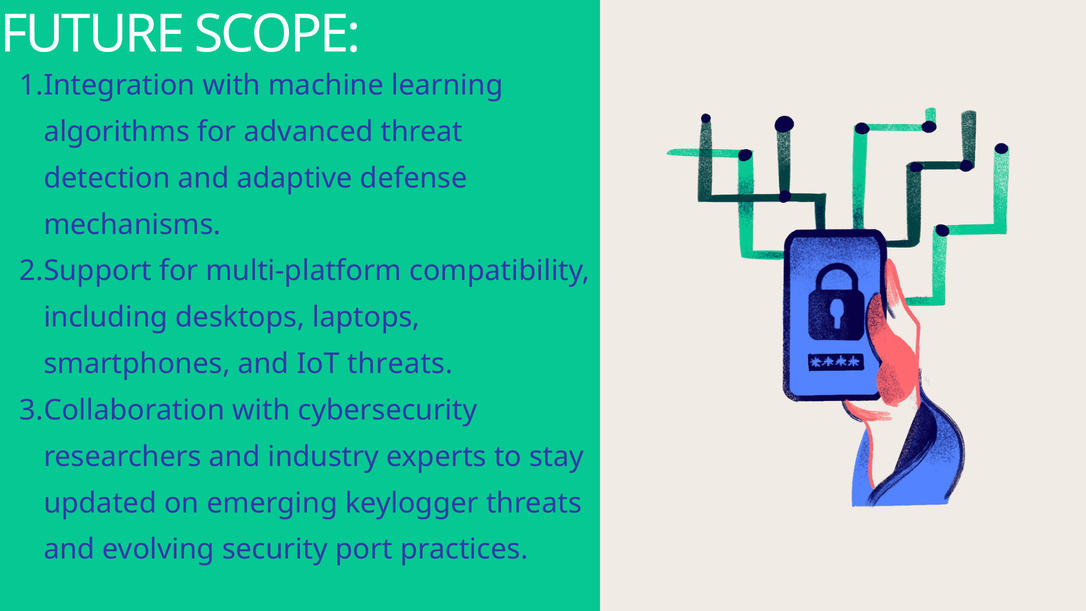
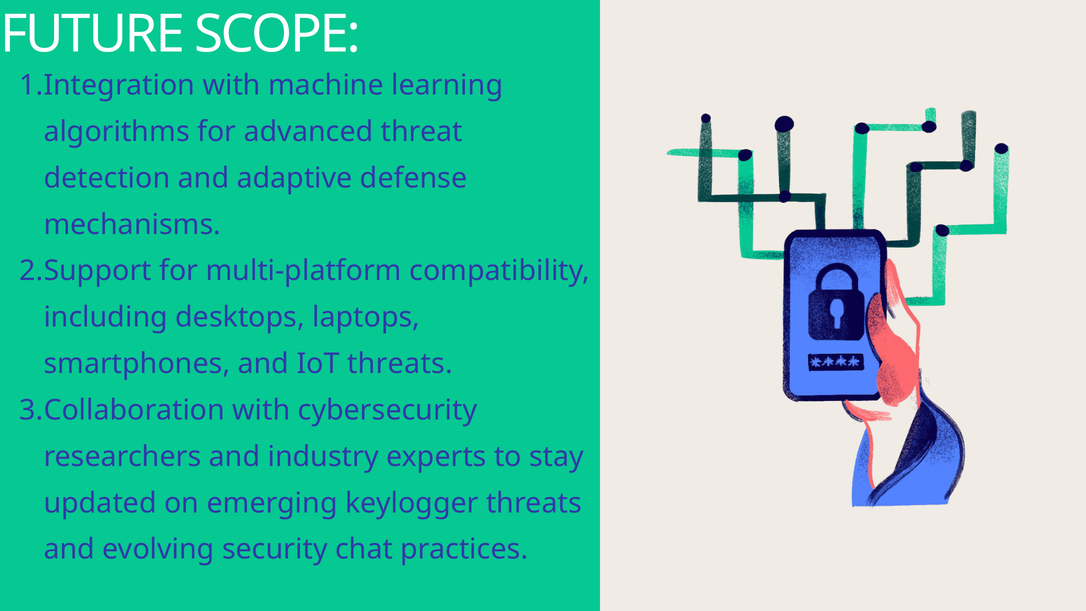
port: port -> chat (364, 549)
